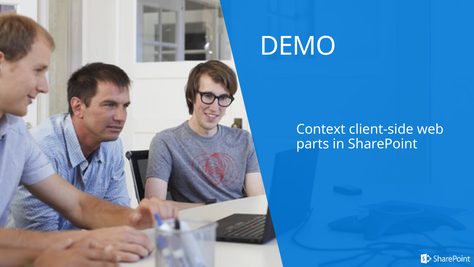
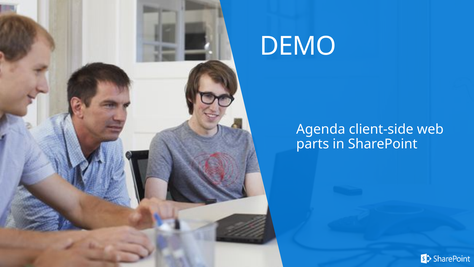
Context: Context -> Agenda (321, 129)
